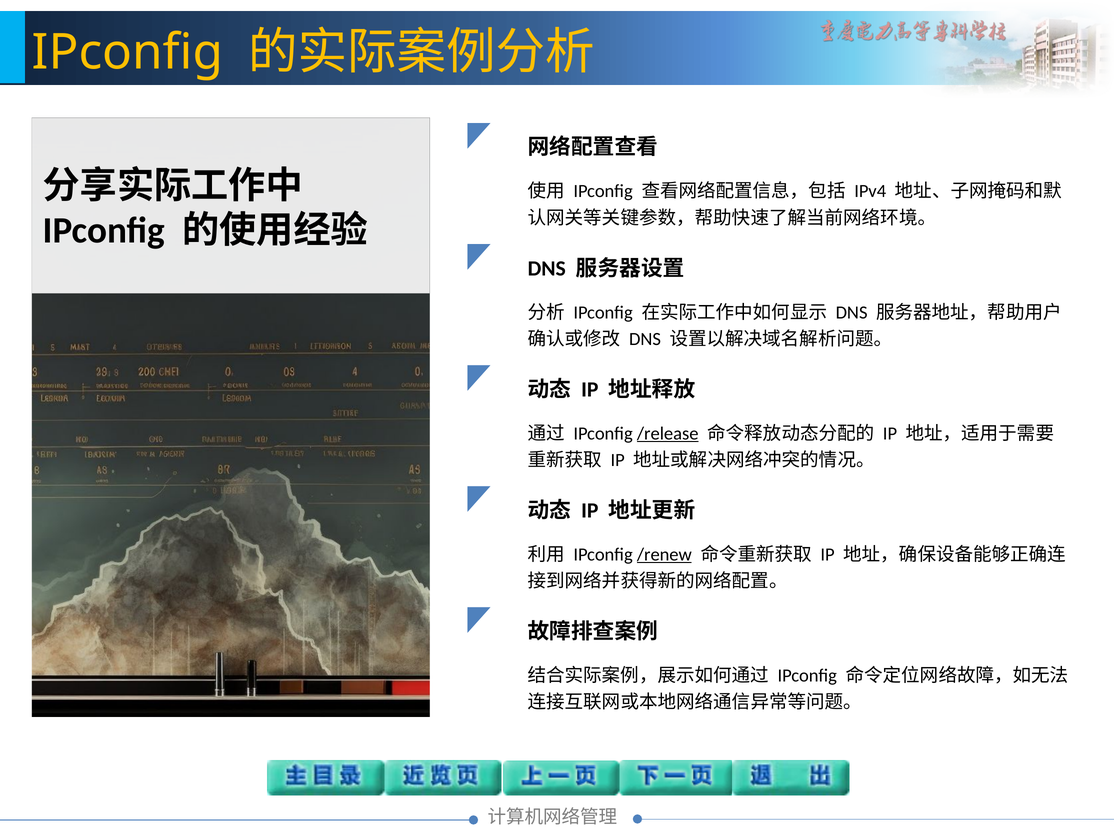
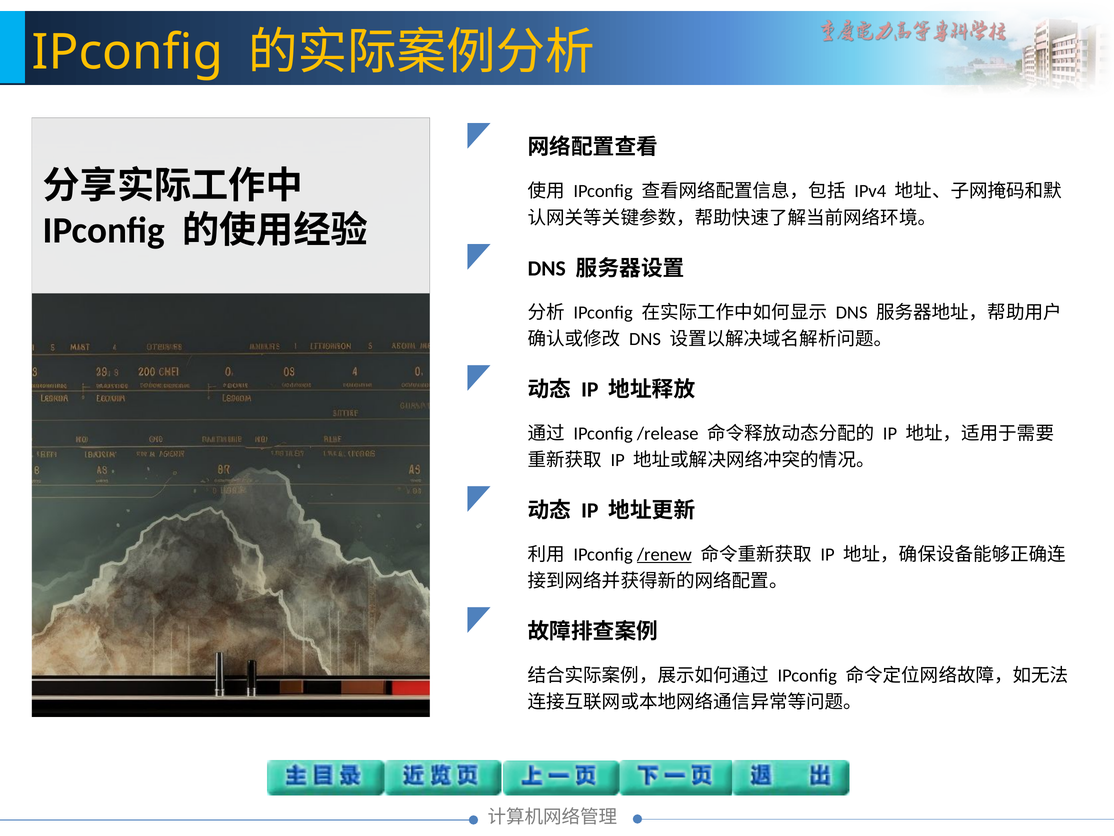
/release underline: present -> none (668, 433)
